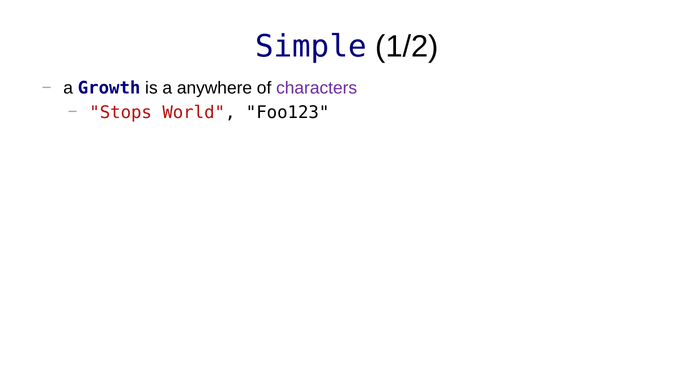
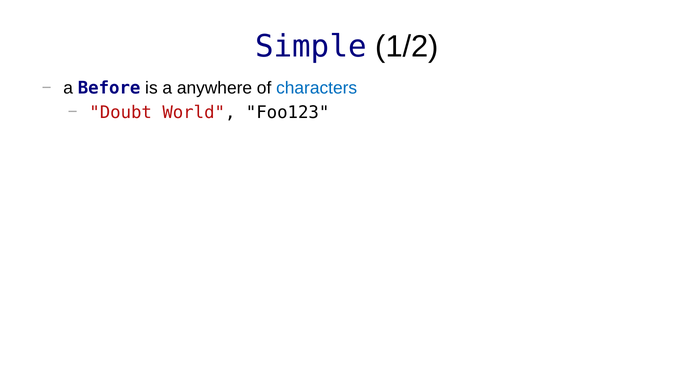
Growth: Growth -> Before (109, 88)
characters colour: purple -> blue (317, 88)
Stops: Stops -> Doubt (121, 113)
